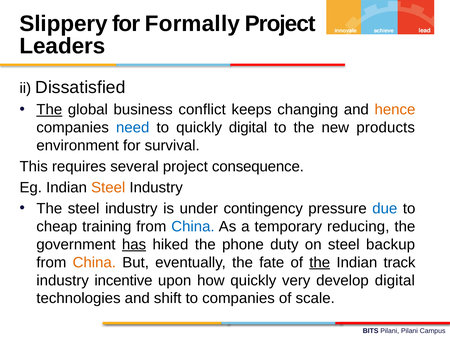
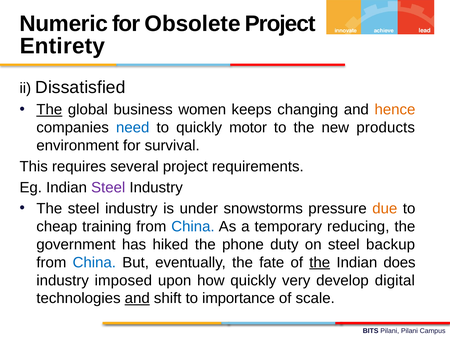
Slippery: Slippery -> Numeric (64, 24)
Formally: Formally -> Obsolete (193, 24)
Leaders: Leaders -> Entirety (62, 46)
conflict: conflict -> women (202, 110)
quickly digital: digital -> motor (248, 128)
consequence: consequence -> requirements (258, 167)
Steel colour: orange -> purple (108, 188)
contingency: contingency -> snowstorms (263, 209)
due colour: blue -> orange (385, 209)
has underline: present -> none (134, 245)
China colour: orange -> blue (94, 263)
track: track -> does (399, 263)
incentive: incentive -> imposed (123, 281)
and underline: none -> present (137, 299)
to companies: companies -> importance (239, 299)
